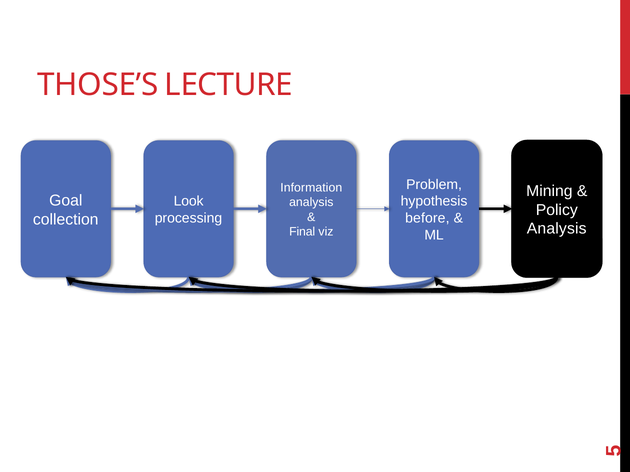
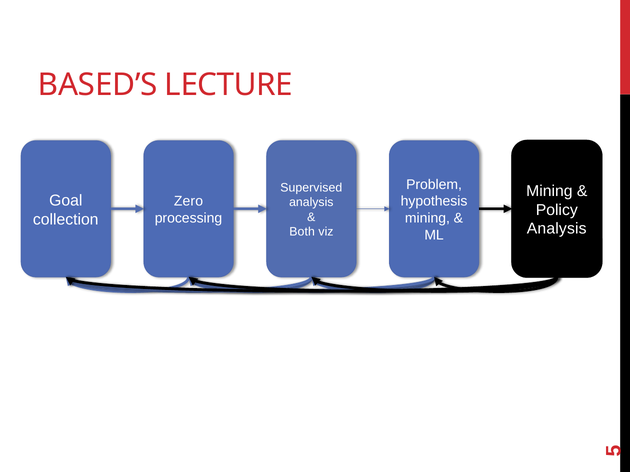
THOSE’S: THOSE’S -> BASED’S (98, 85)
Information: Information -> Supervised (311, 188)
Look: Look -> Zero (188, 202)
before: before -> mining (427, 218)
Final: Final -> Both (302, 232)
